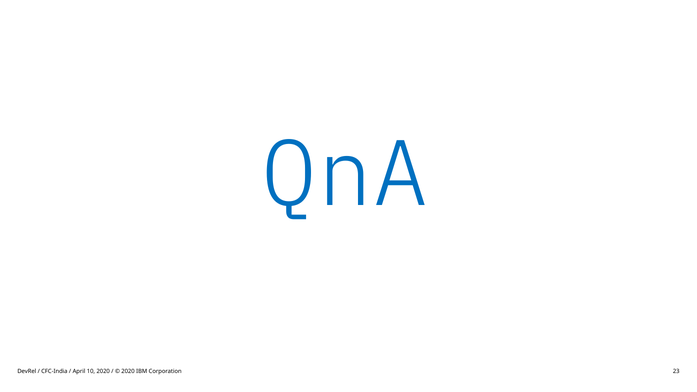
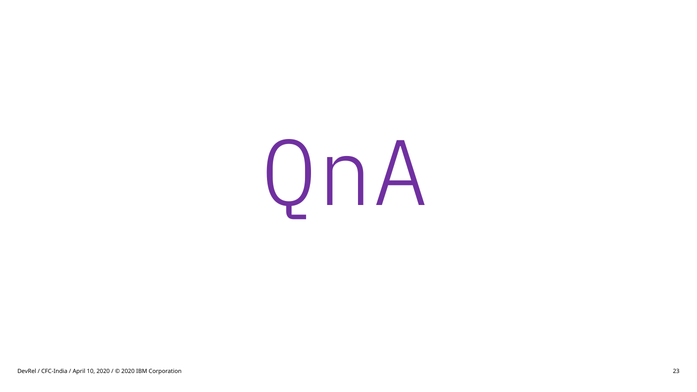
QnA colour: blue -> purple (345, 174)
